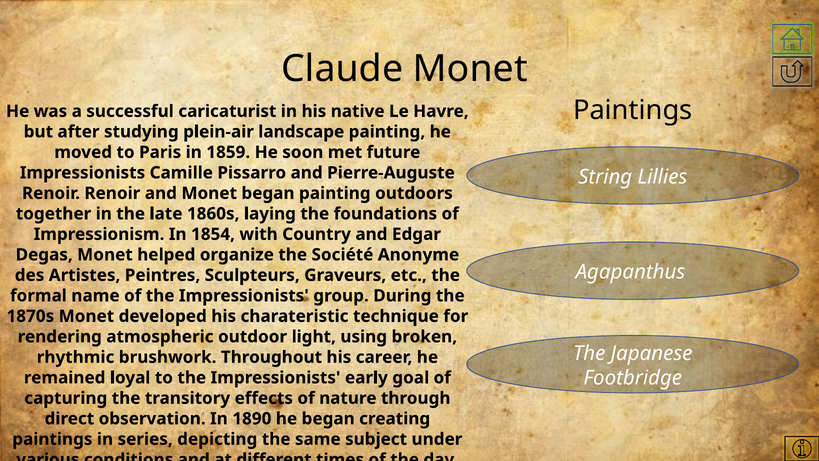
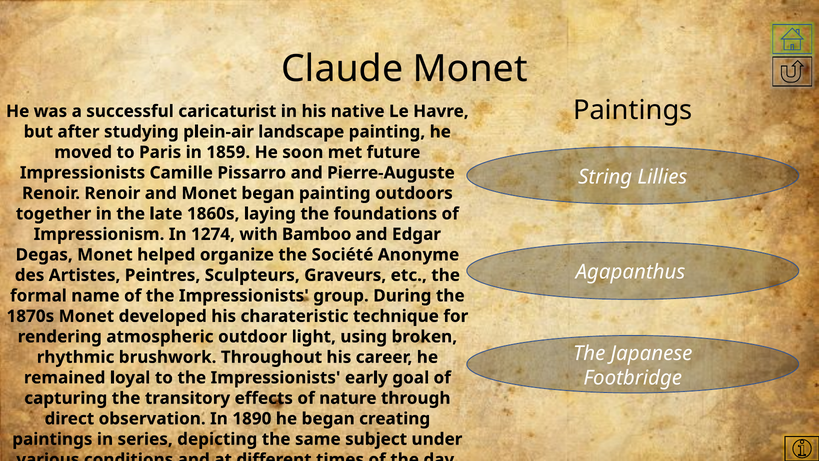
1854: 1854 -> 1274 (213, 234)
Country: Country -> Bamboo (317, 234)
